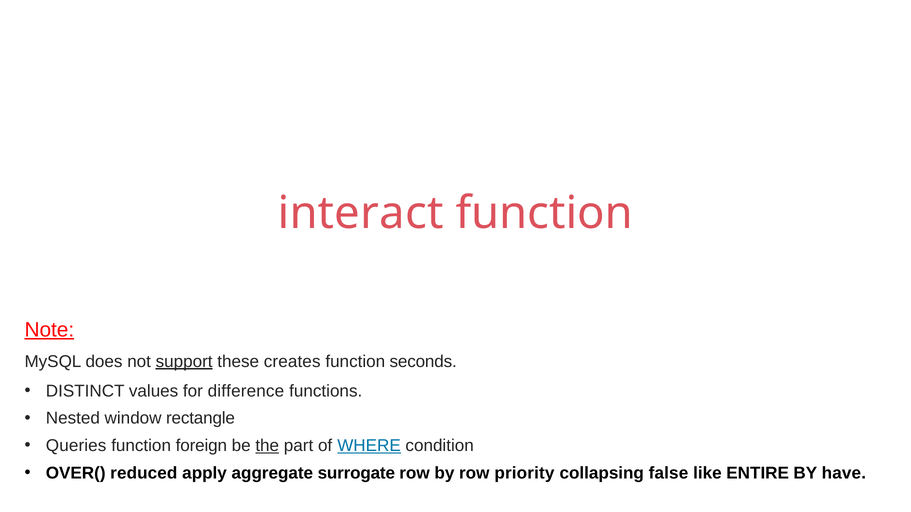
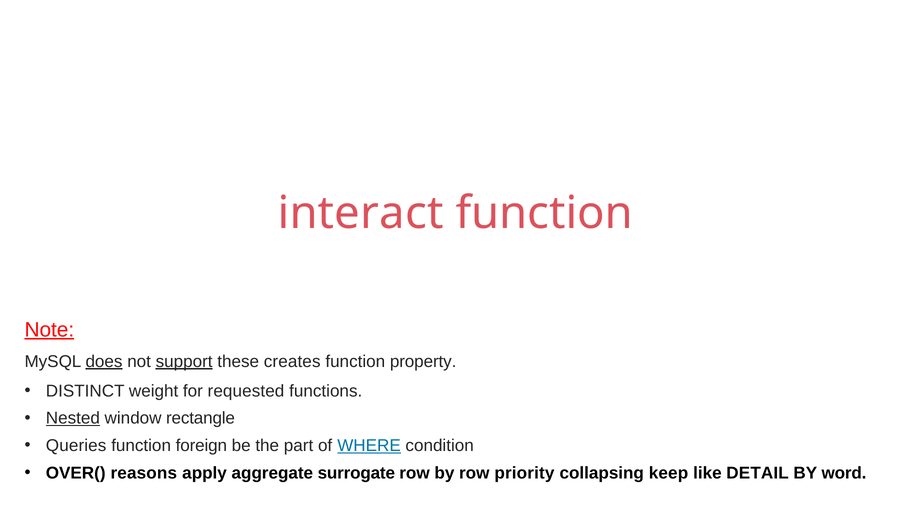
does underline: none -> present (104, 362)
seconds: seconds -> property (423, 362)
values: values -> weight (154, 391)
difference: difference -> requested (246, 391)
Nested underline: none -> present (73, 419)
the underline: present -> none (267, 446)
reduced: reduced -> reasons (144, 473)
false: false -> keep (668, 473)
ENTIRE: ENTIRE -> DETAIL (758, 473)
have: have -> word (844, 473)
